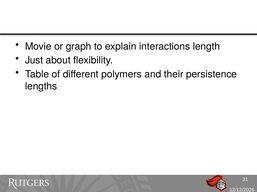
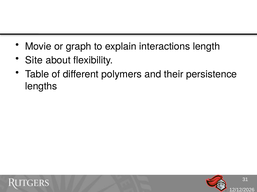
Just: Just -> Site (34, 61)
